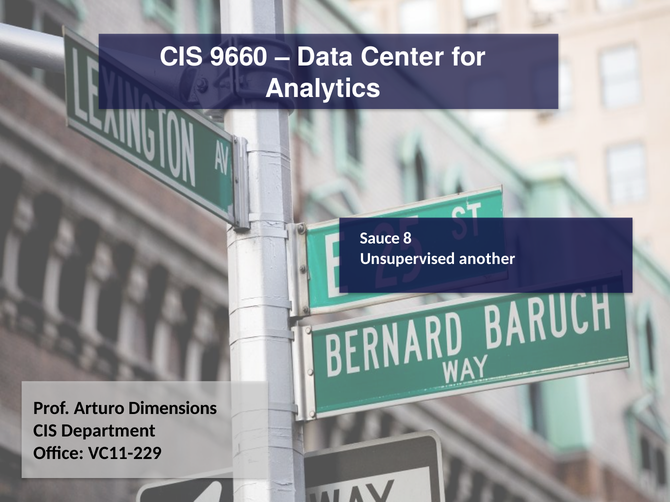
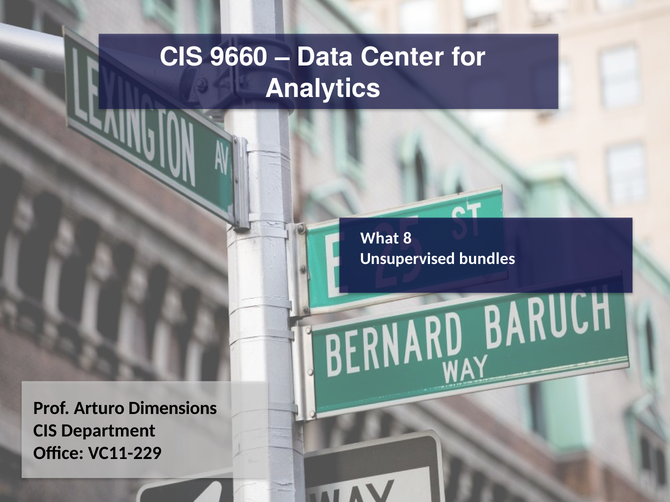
Sauce: Sauce -> What (380, 239)
another: another -> bundles (487, 259)
